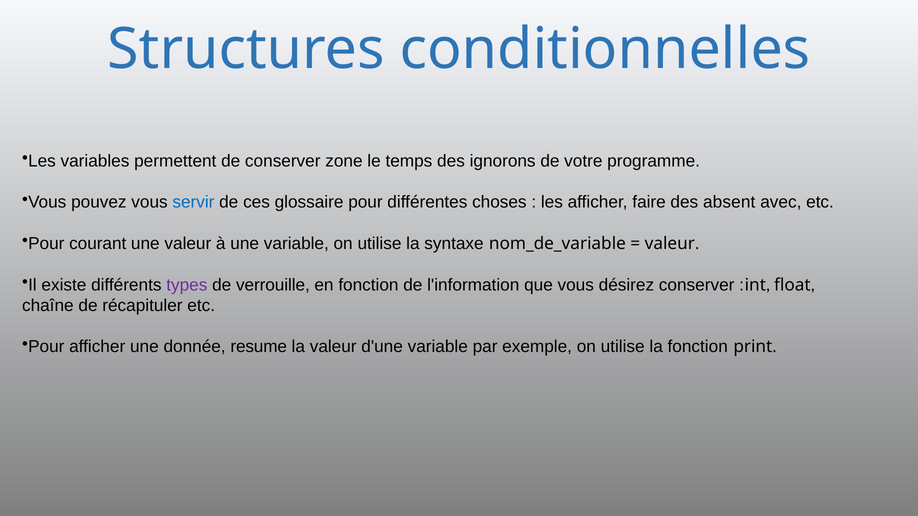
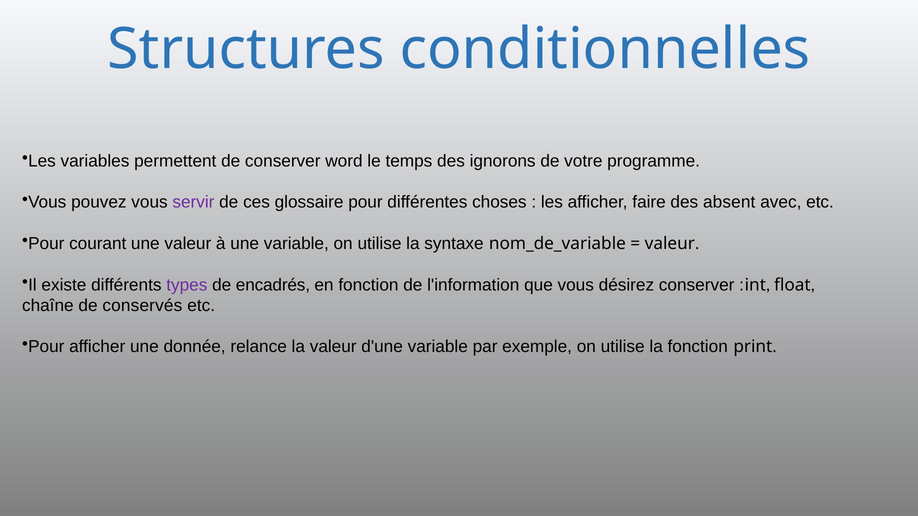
zone: zone -> word (344, 161)
servir colour: blue -> purple (193, 202)
verrouille: verrouille -> encadrés (273, 285)
récapituler: récapituler -> conservés (142, 306)
resume: resume -> relance (259, 347)
